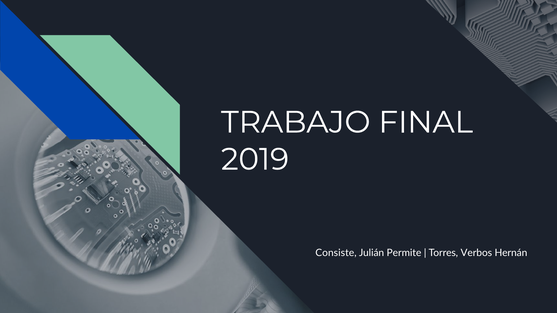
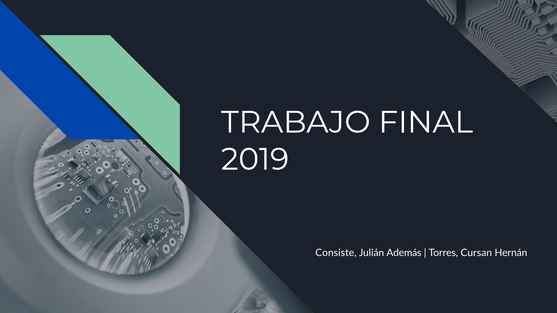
Permite: Permite -> Además (404, 253)
Verbos: Verbos -> Cursan (476, 253)
